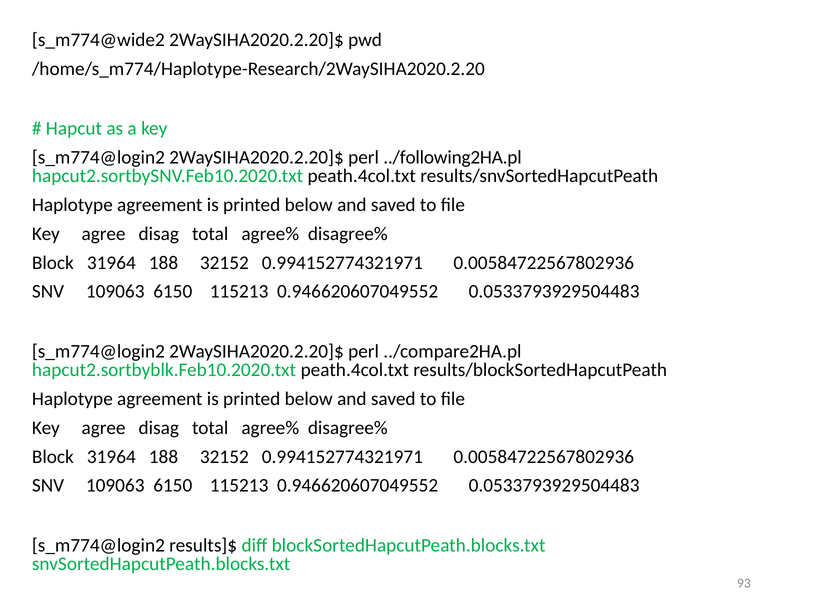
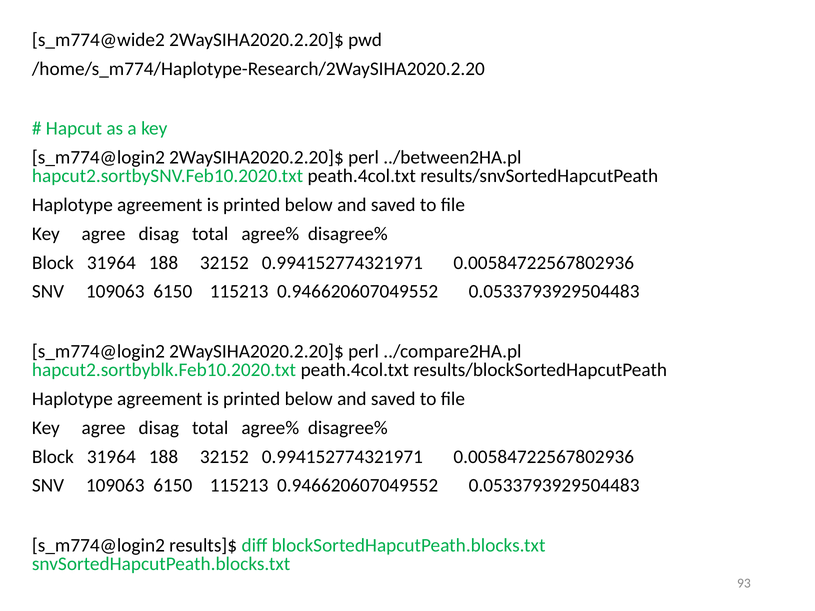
../following2HA.pl: ../following2HA.pl -> ../between2HA.pl (452, 157)
